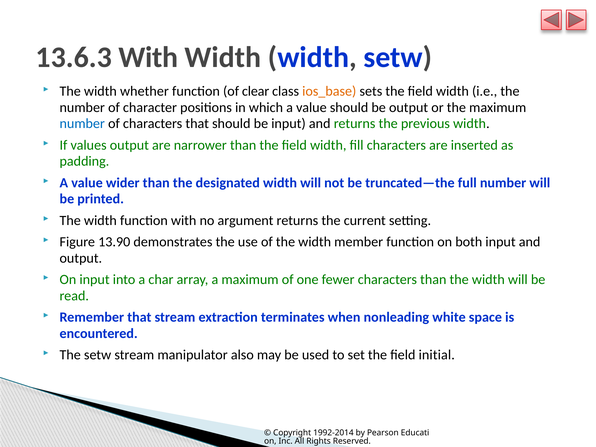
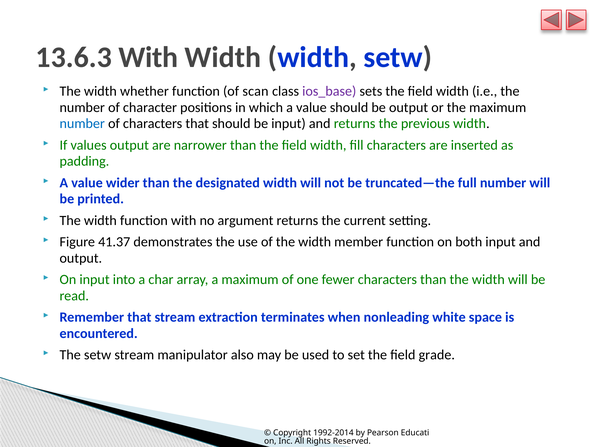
clear: clear -> scan (255, 91)
ios_base colour: orange -> purple (329, 91)
13.90: 13.90 -> 41.37 (114, 242)
initial: initial -> grade (437, 355)
